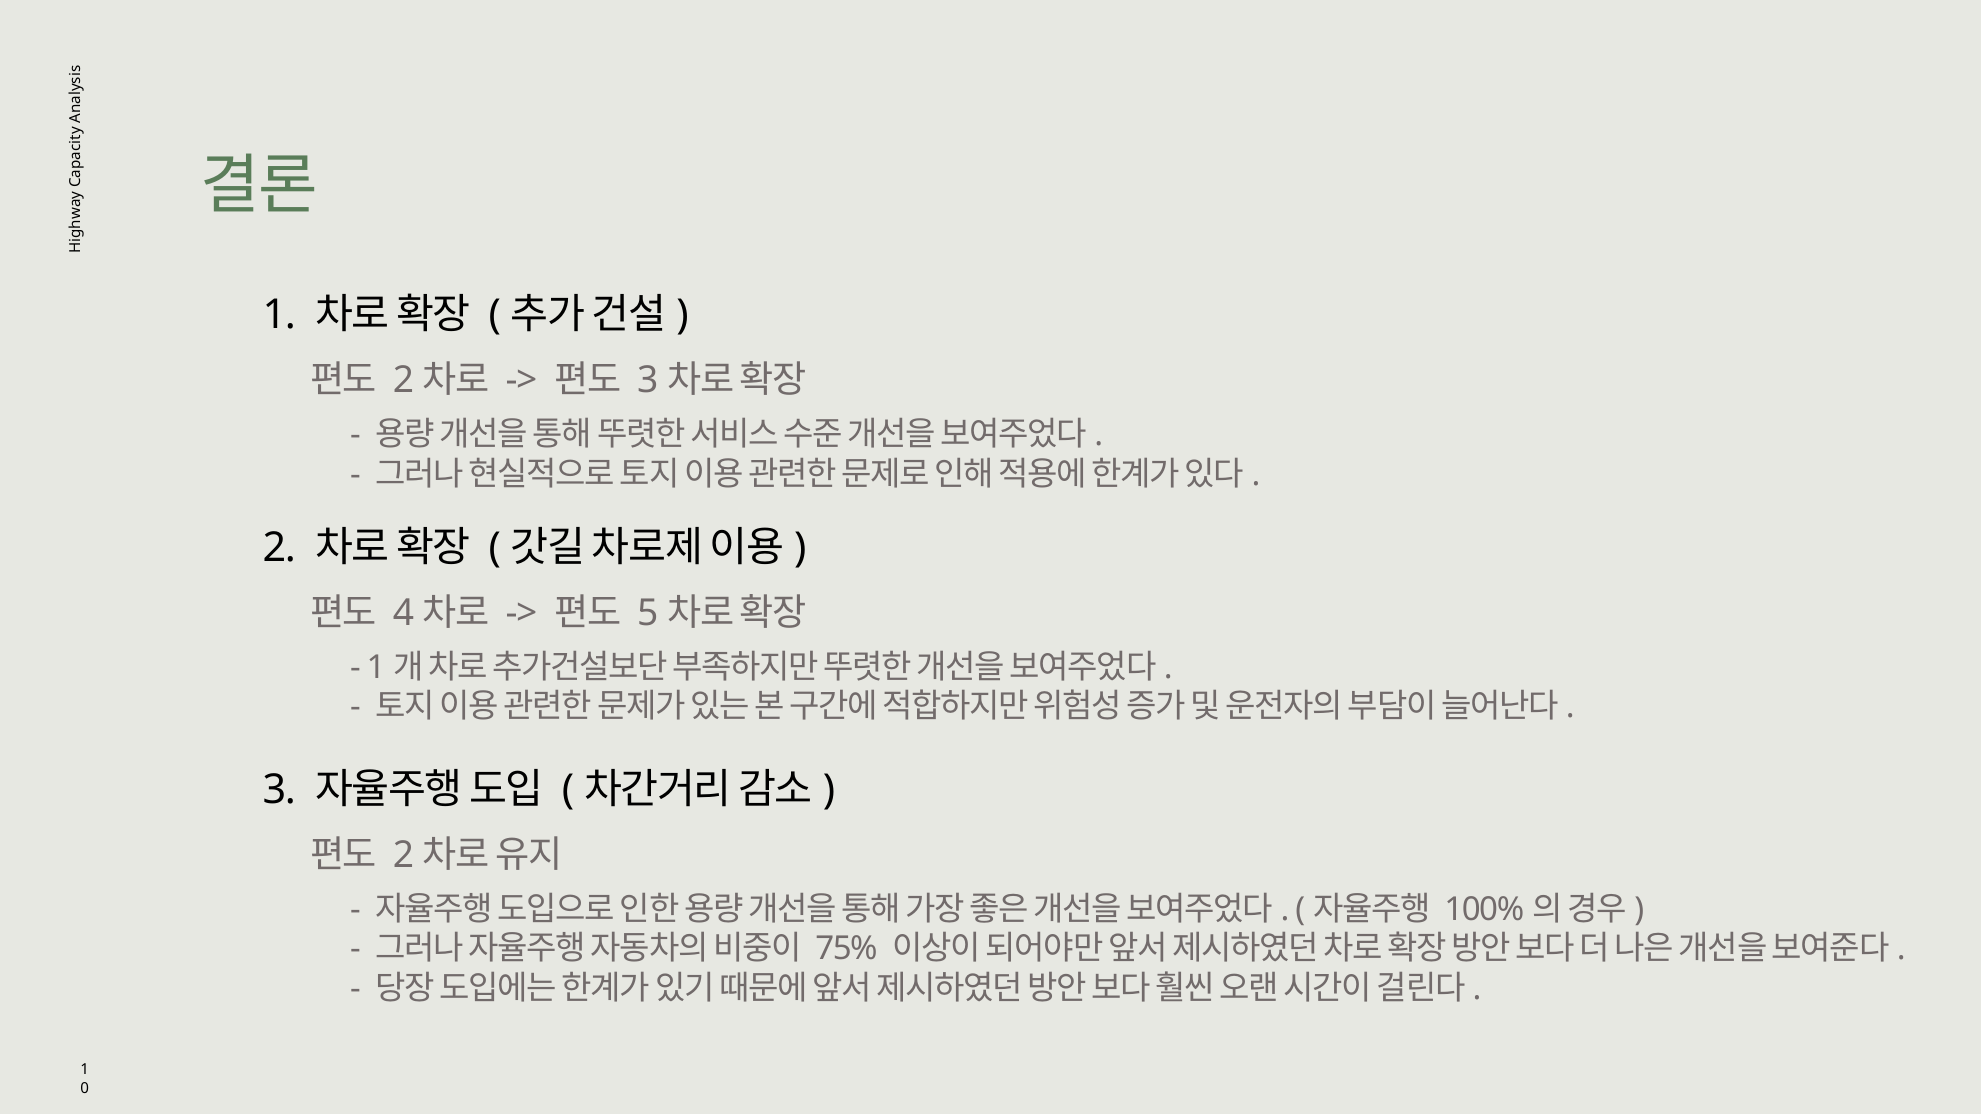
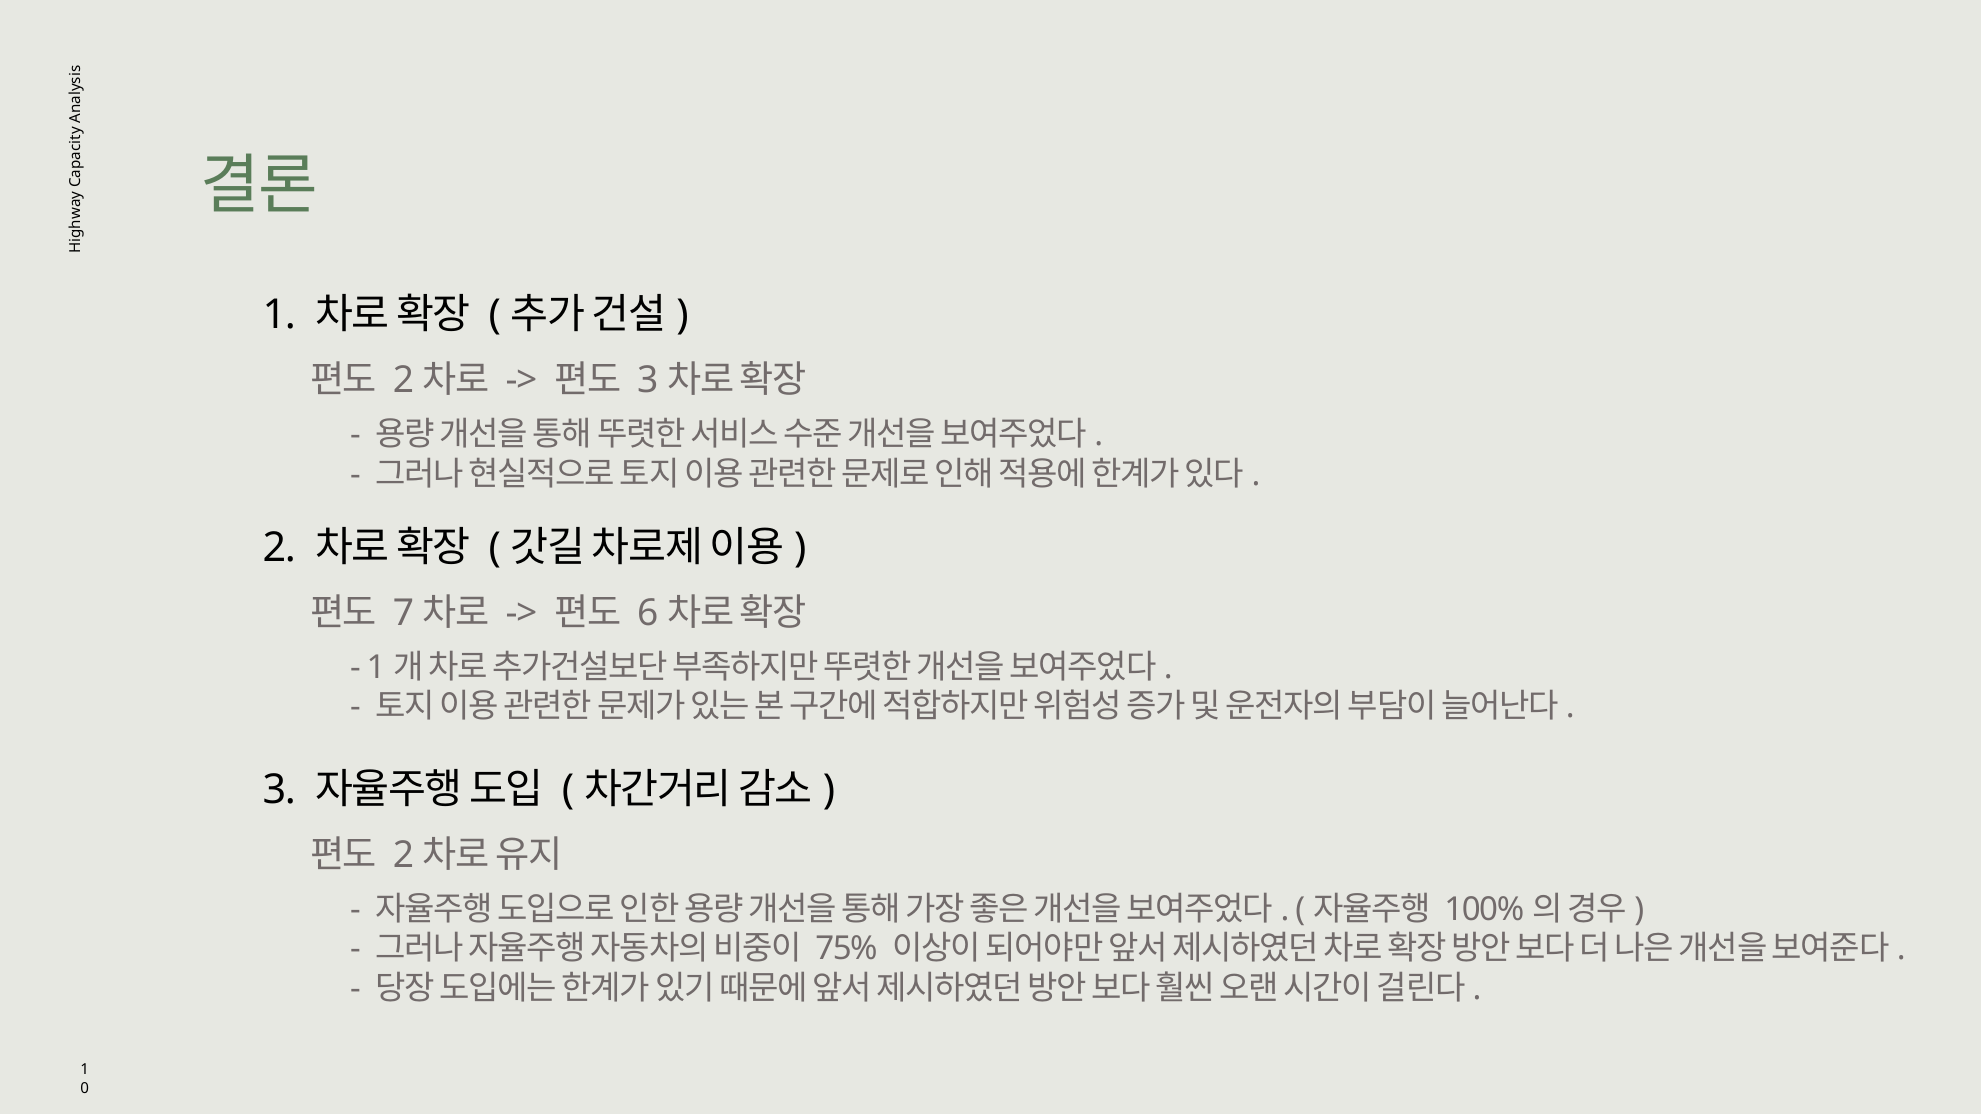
4: 4 -> 7 (403, 613)
5: 5 -> 6 (648, 613)
